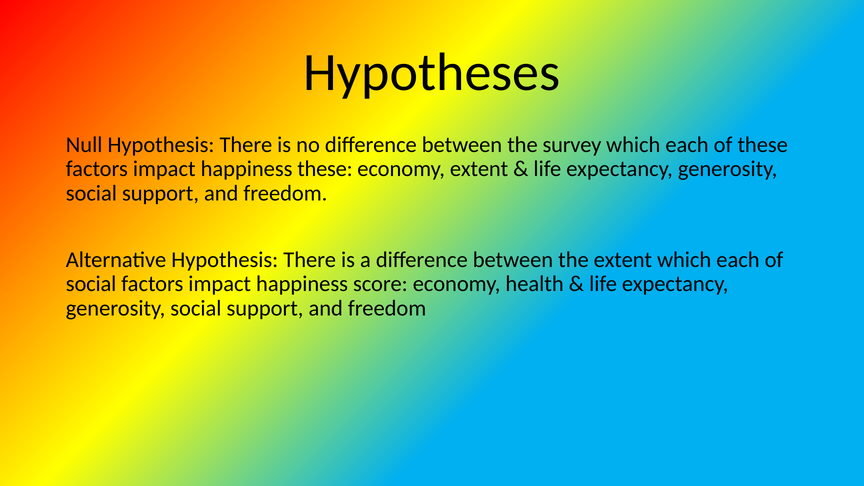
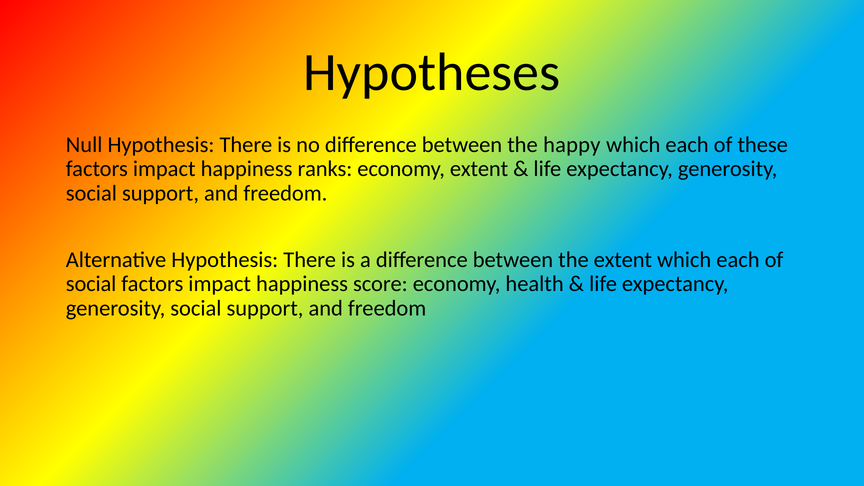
survey: survey -> happy (572, 145)
happiness these: these -> ranks (325, 169)
